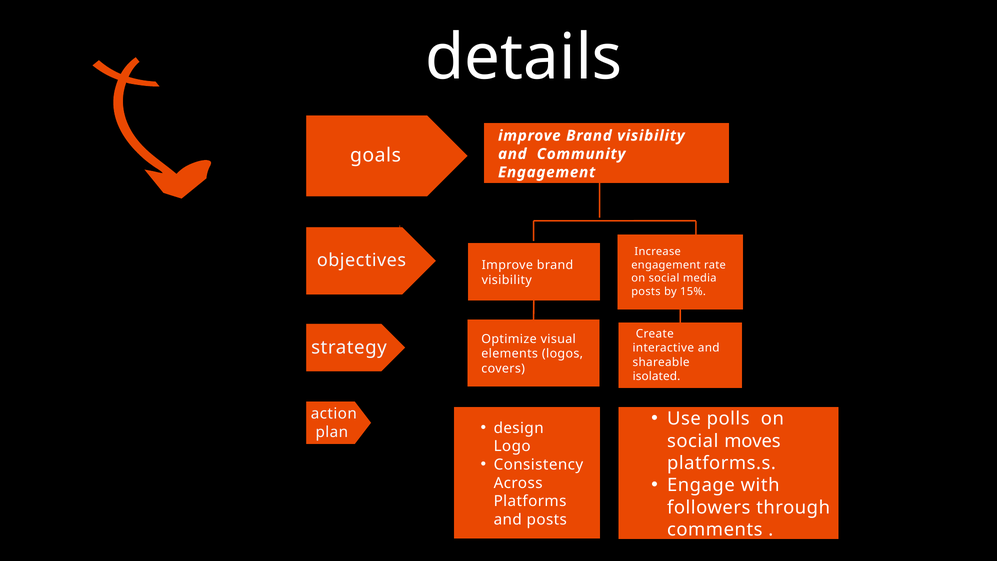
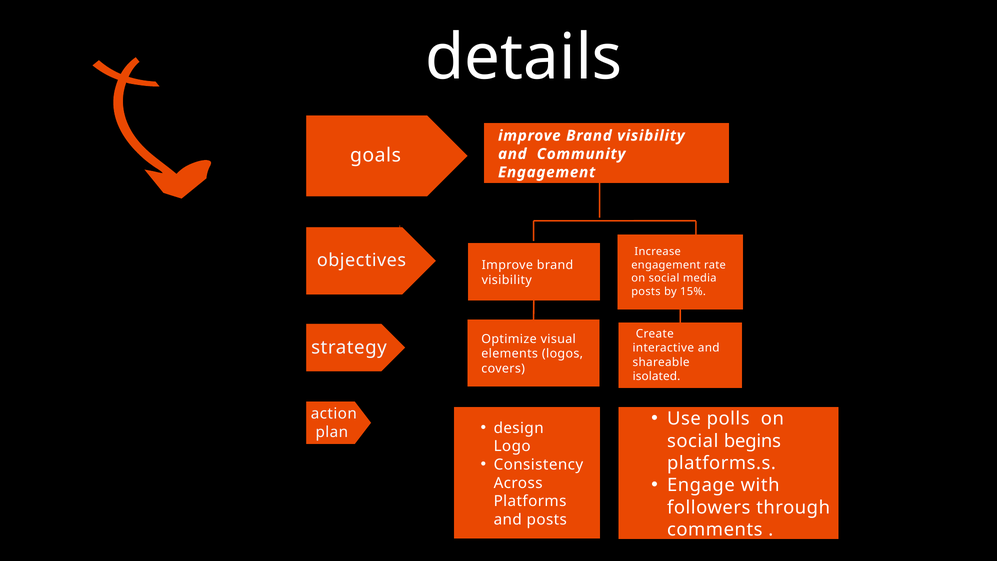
moves: moves -> begins (752, 441)
